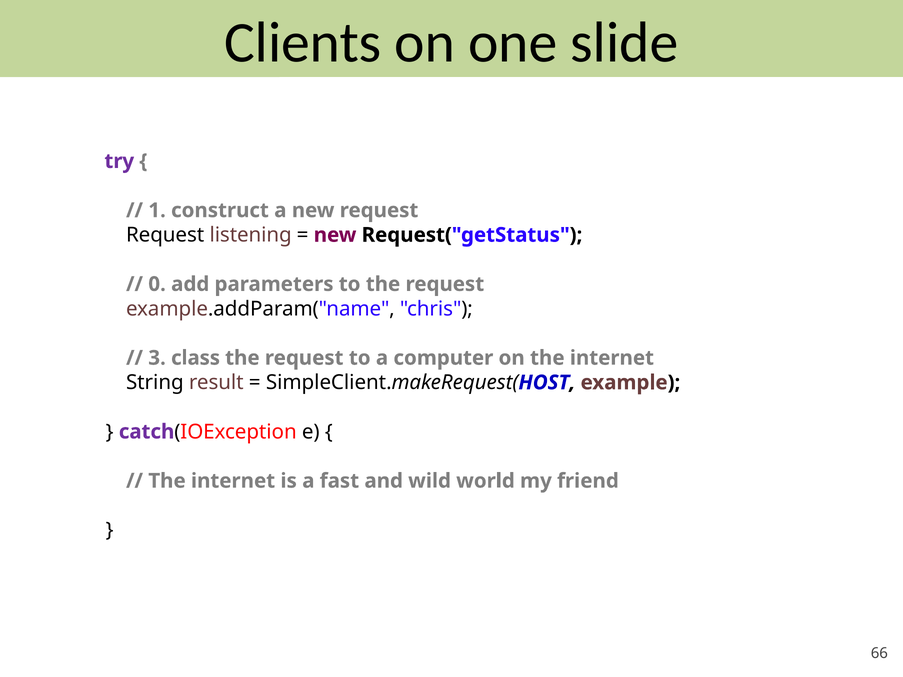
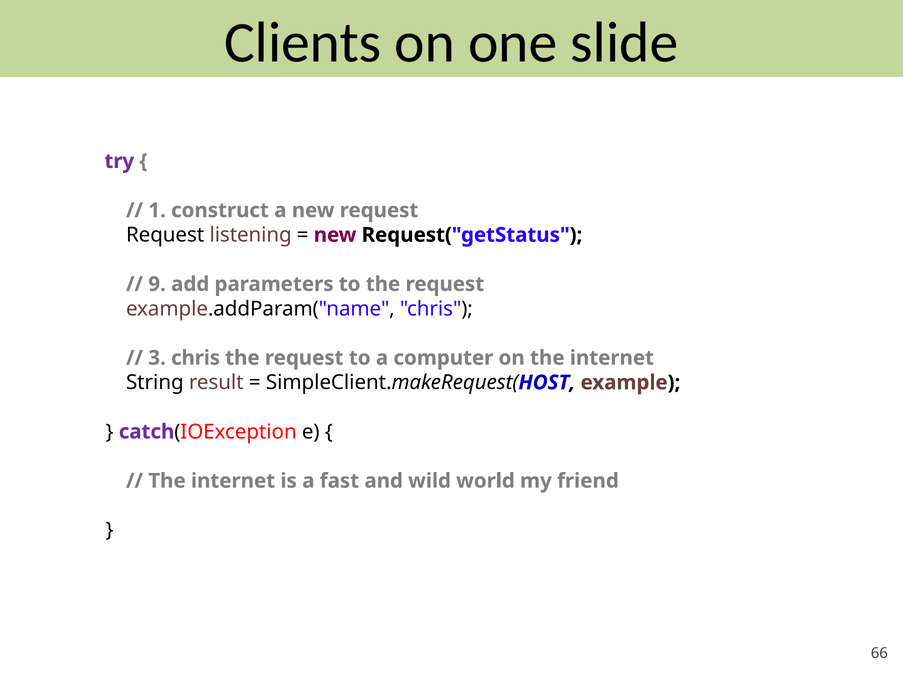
0: 0 -> 9 (157, 284)
3 class: class -> chris (196, 358)
